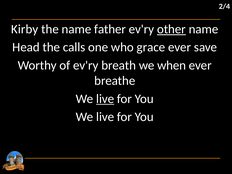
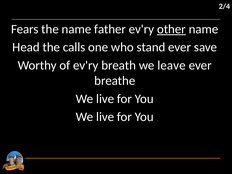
Kirby: Kirby -> Fears (25, 29)
grace: grace -> stand (151, 47)
when: when -> leave (171, 65)
live underline: present -> none (105, 99)
